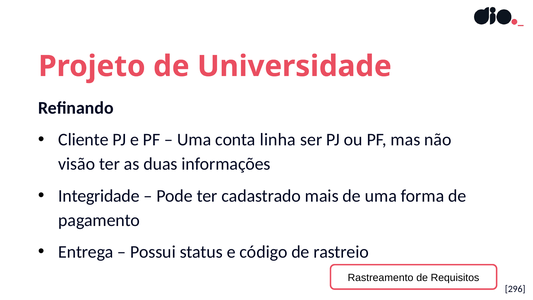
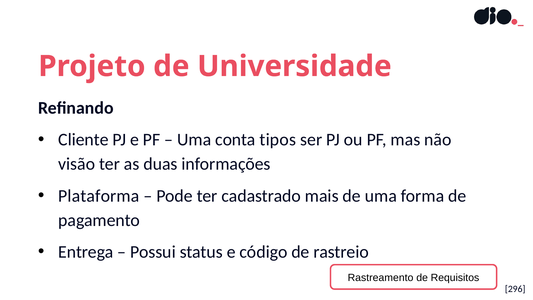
linha: linha -> tipos (278, 140)
Integridade: Integridade -> Plataforma (99, 196)
